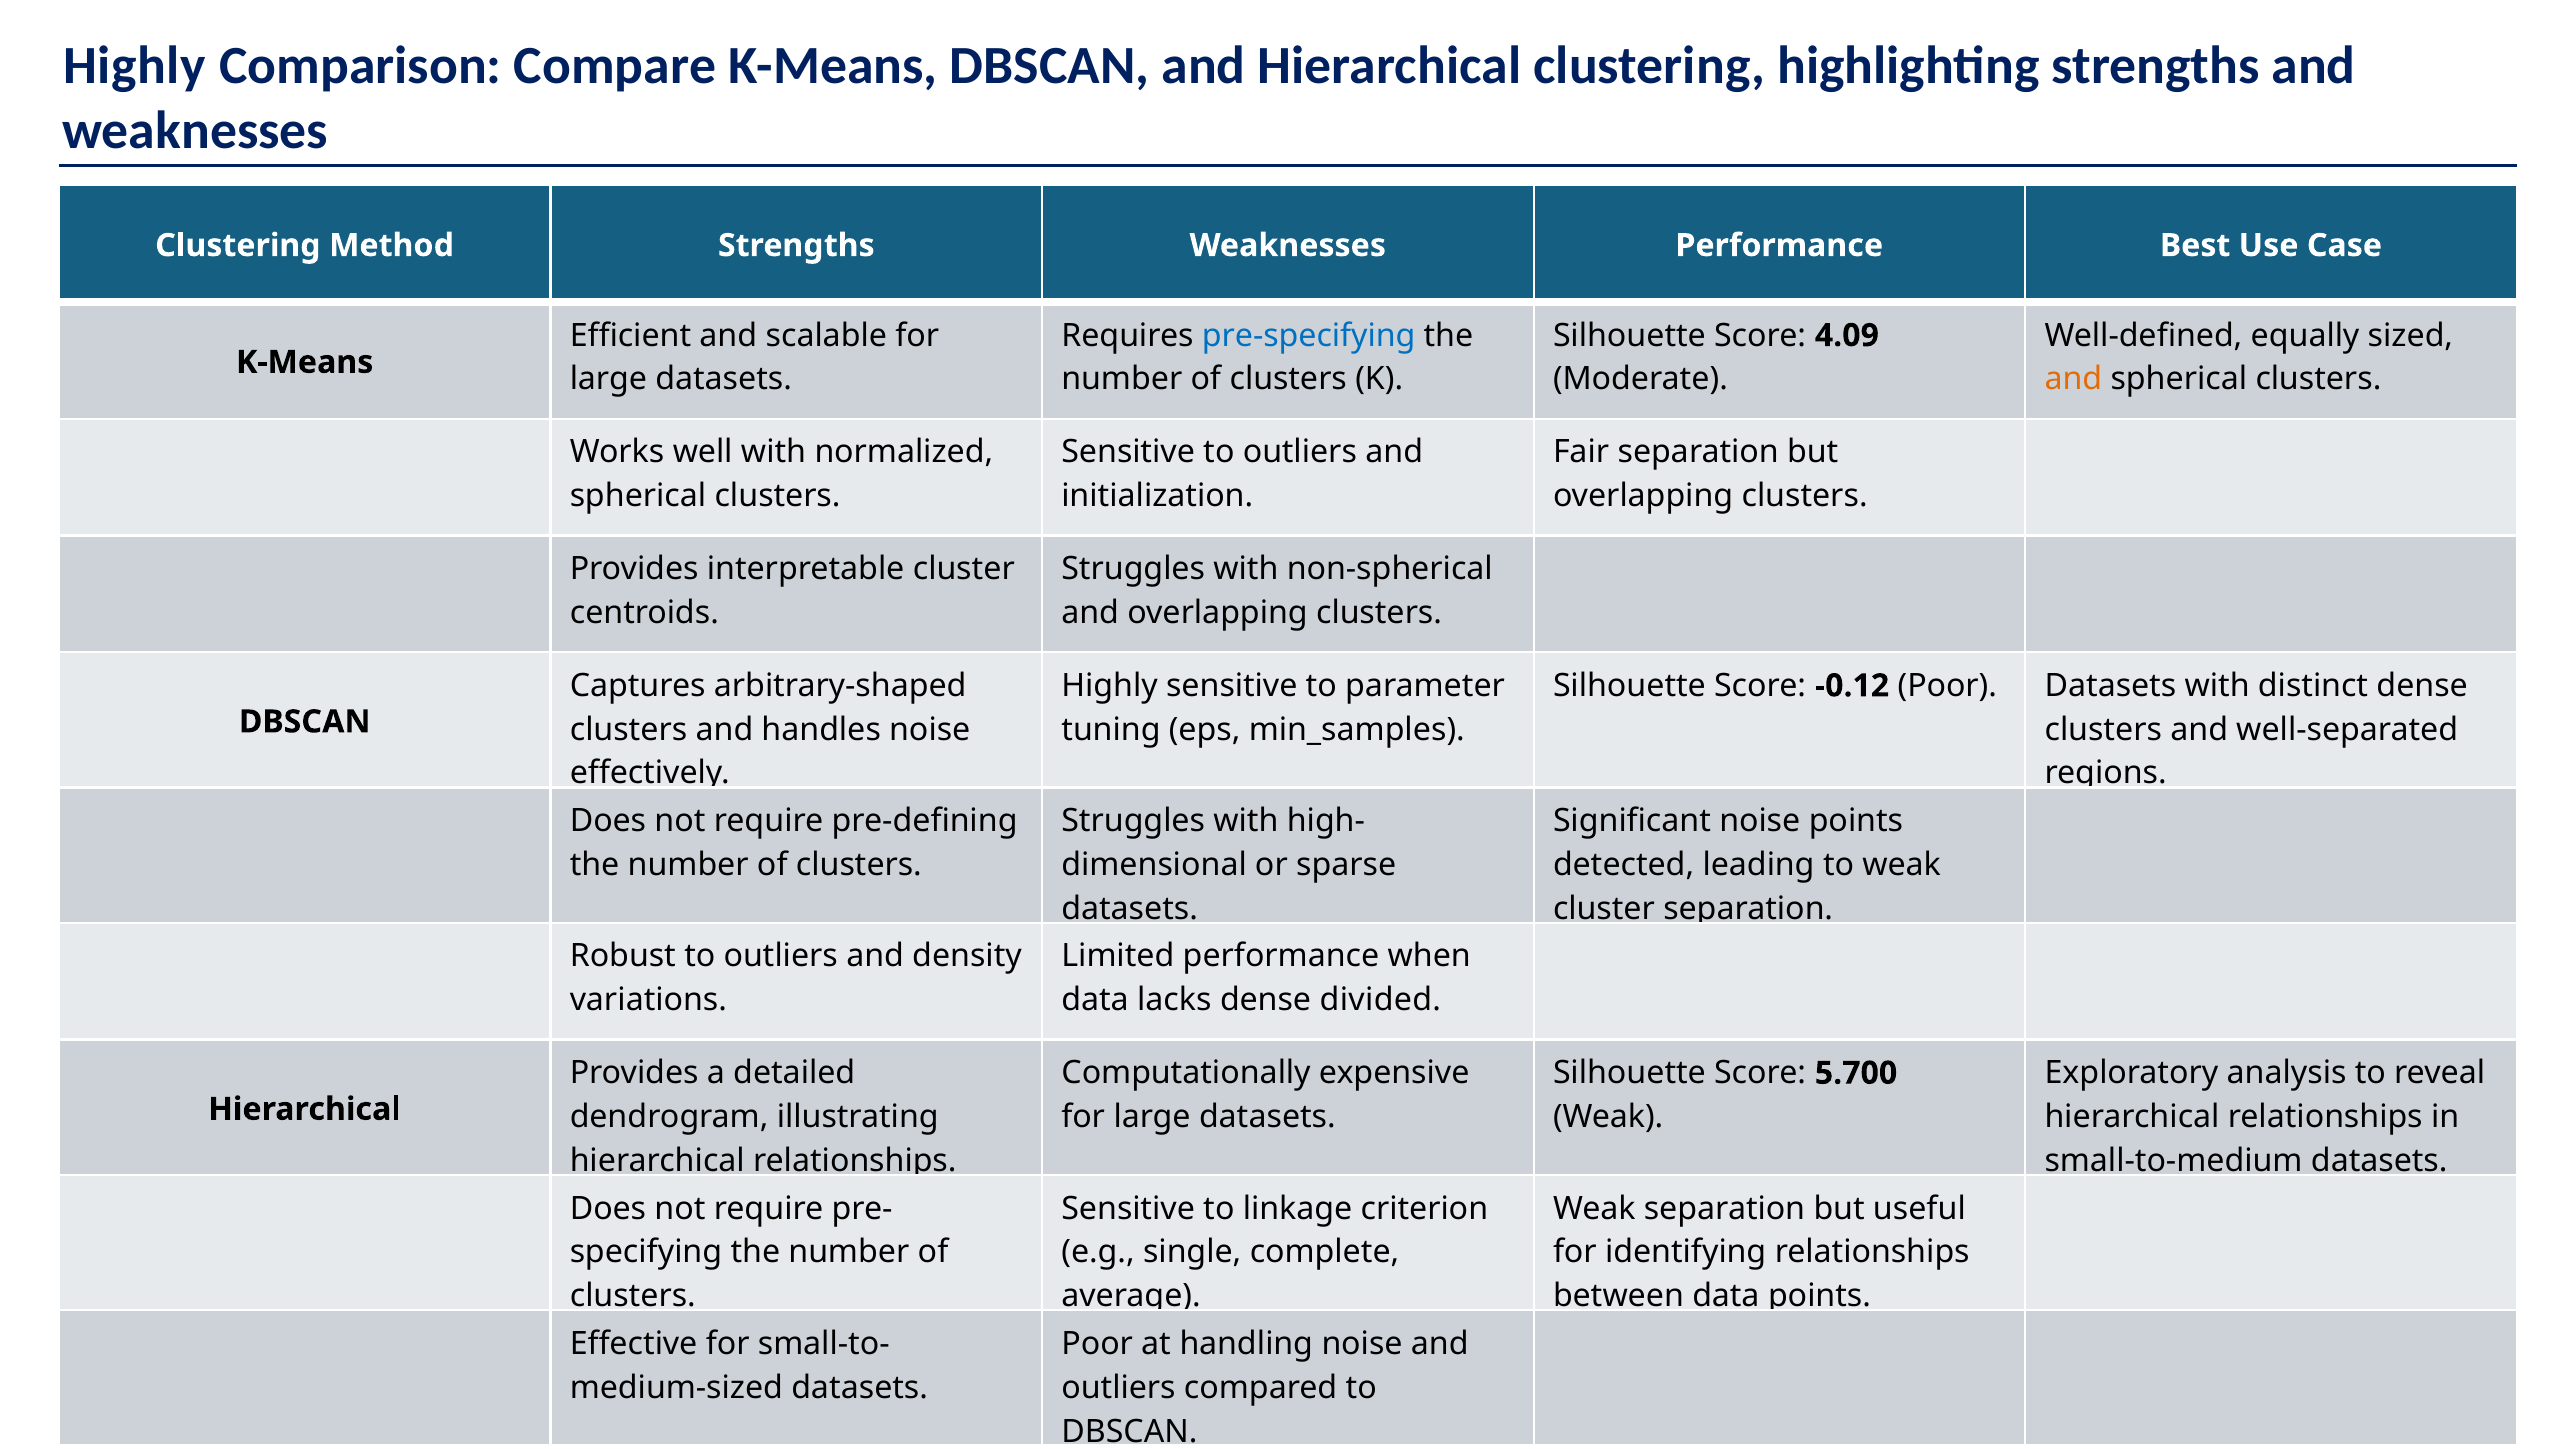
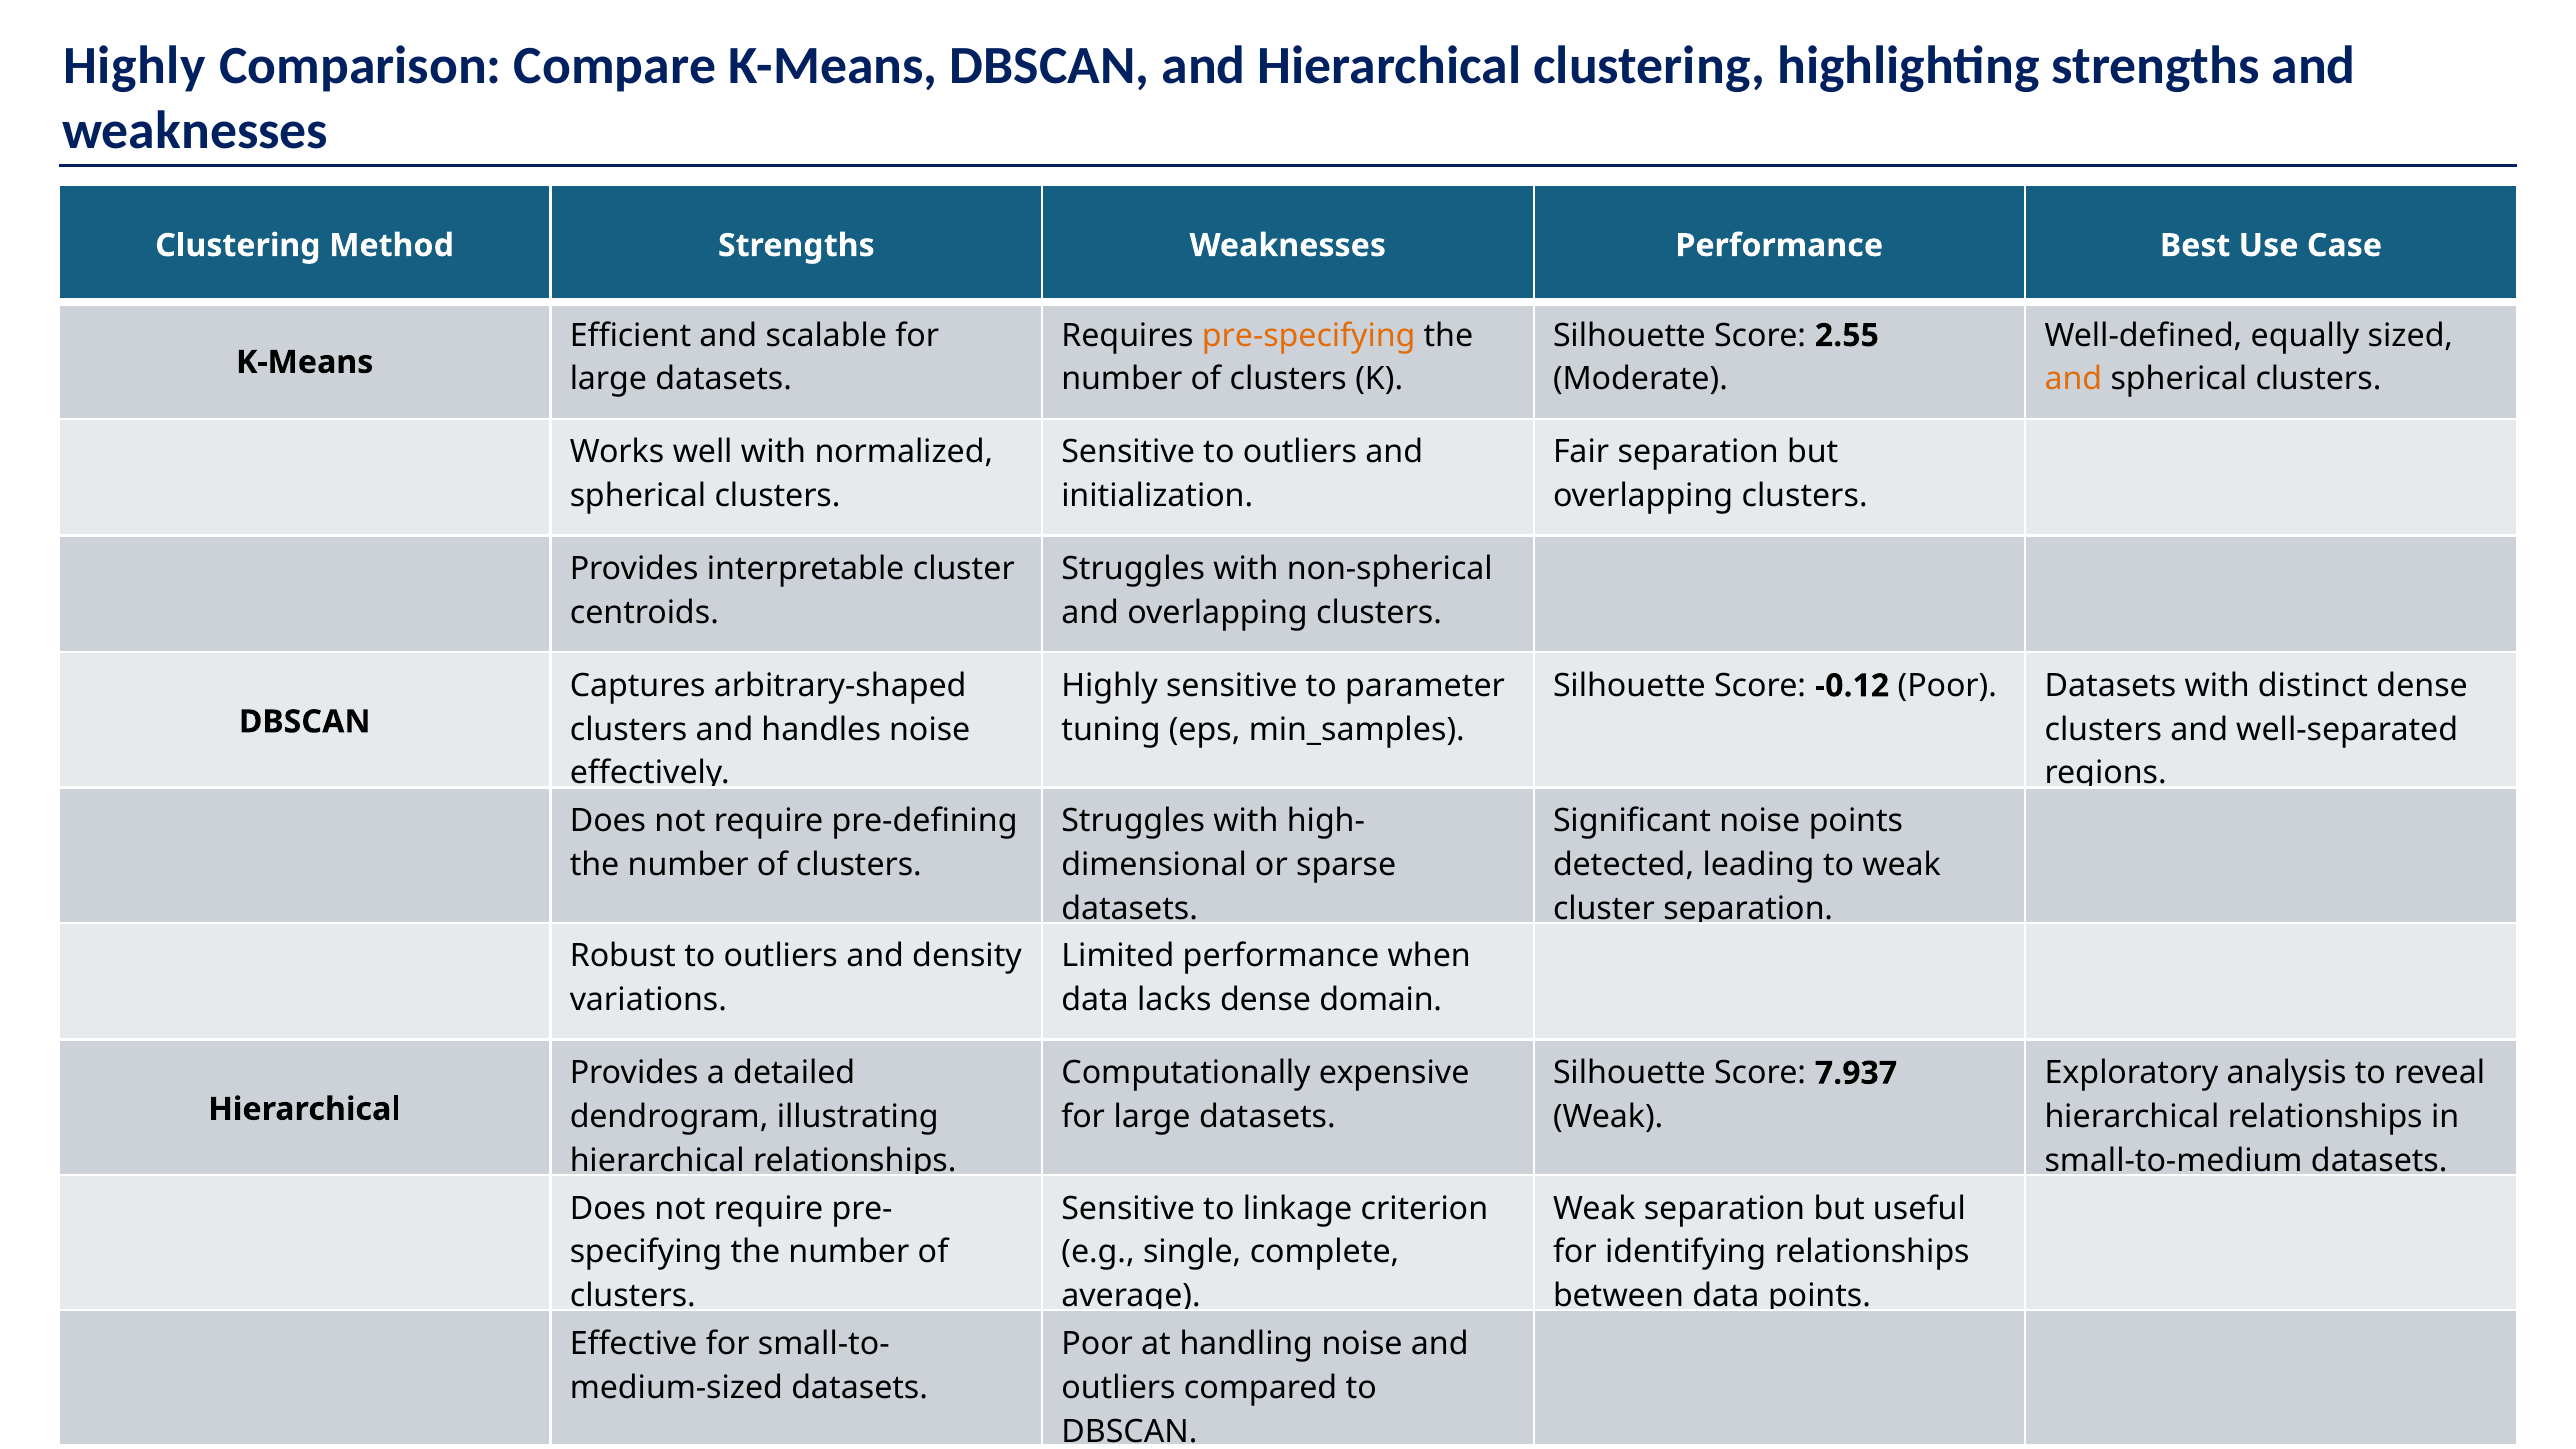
pre-specifying colour: blue -> orange (1309, 335)
4.09: 4.09 -> 2.55 (1847, 335)
divided: divided -> domain (1381, 1000)
5.700: 5.700 -> 7.937 (1856, 1073)
